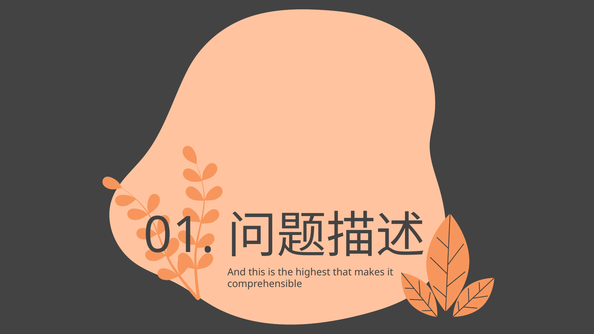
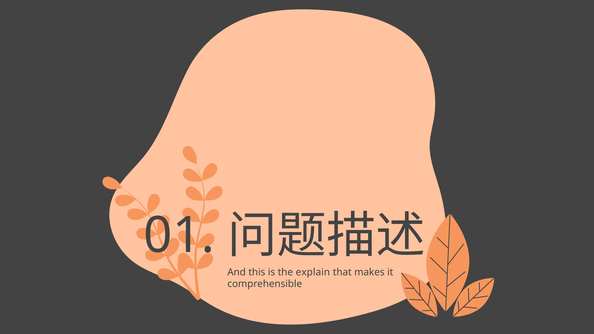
highest: highest -> explain (313, 272)
